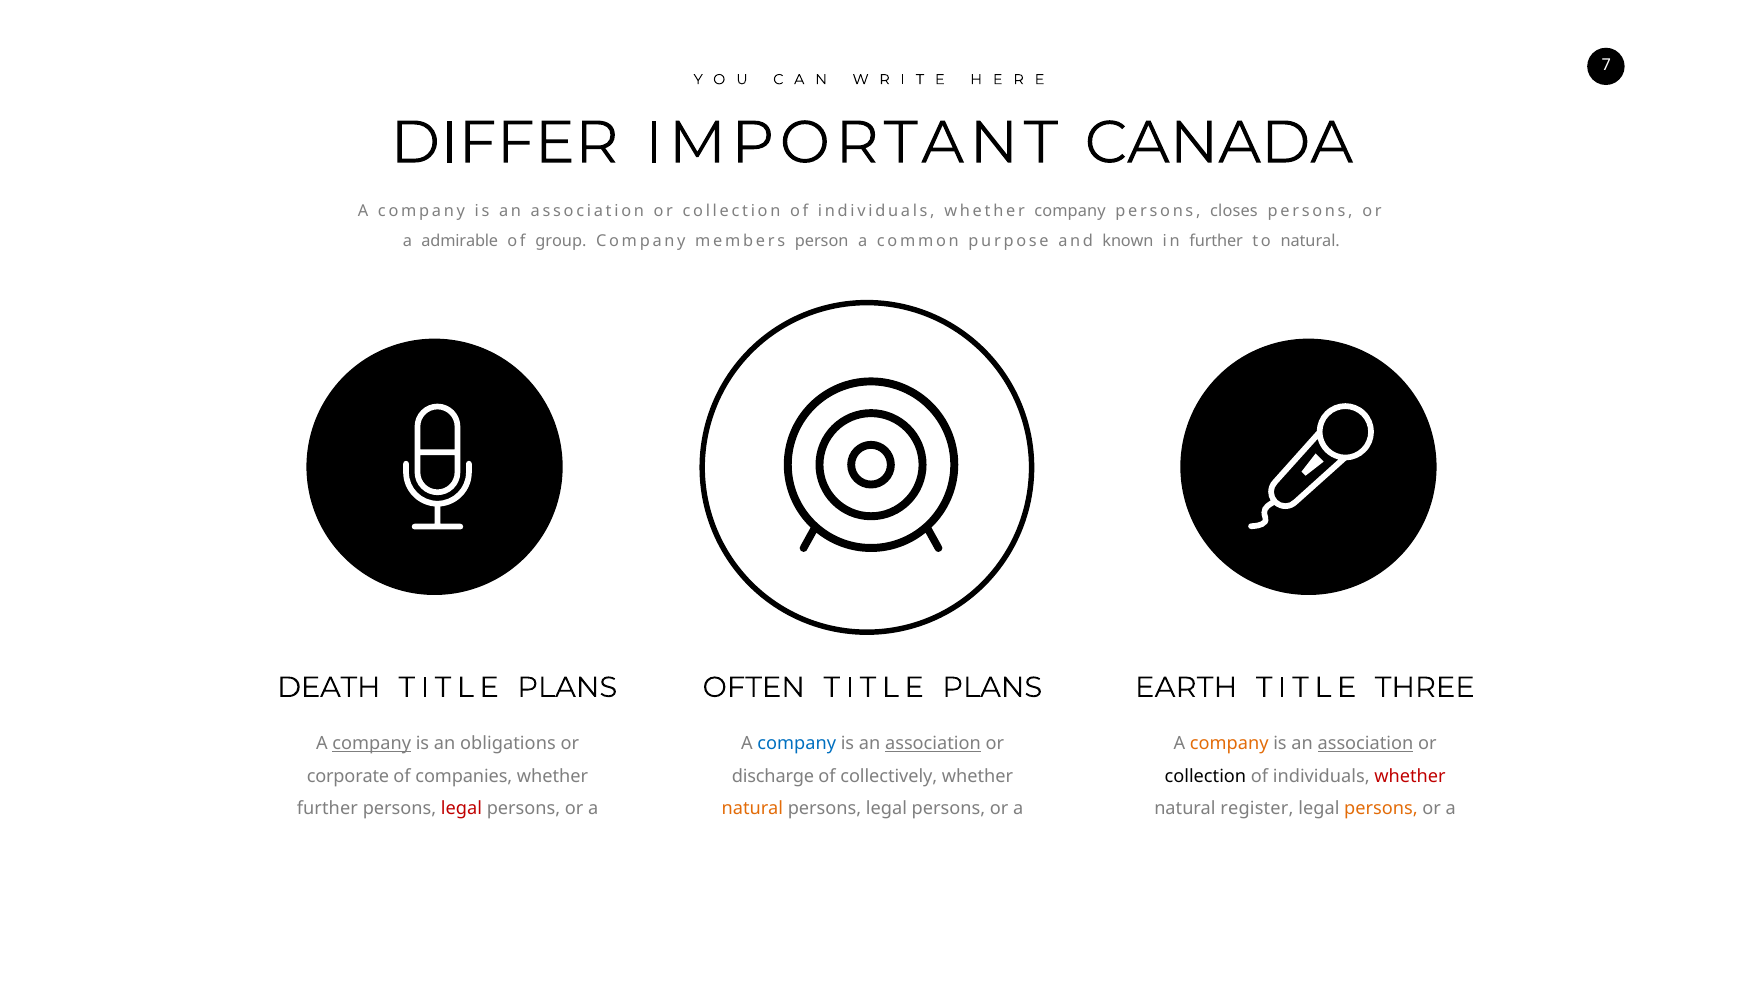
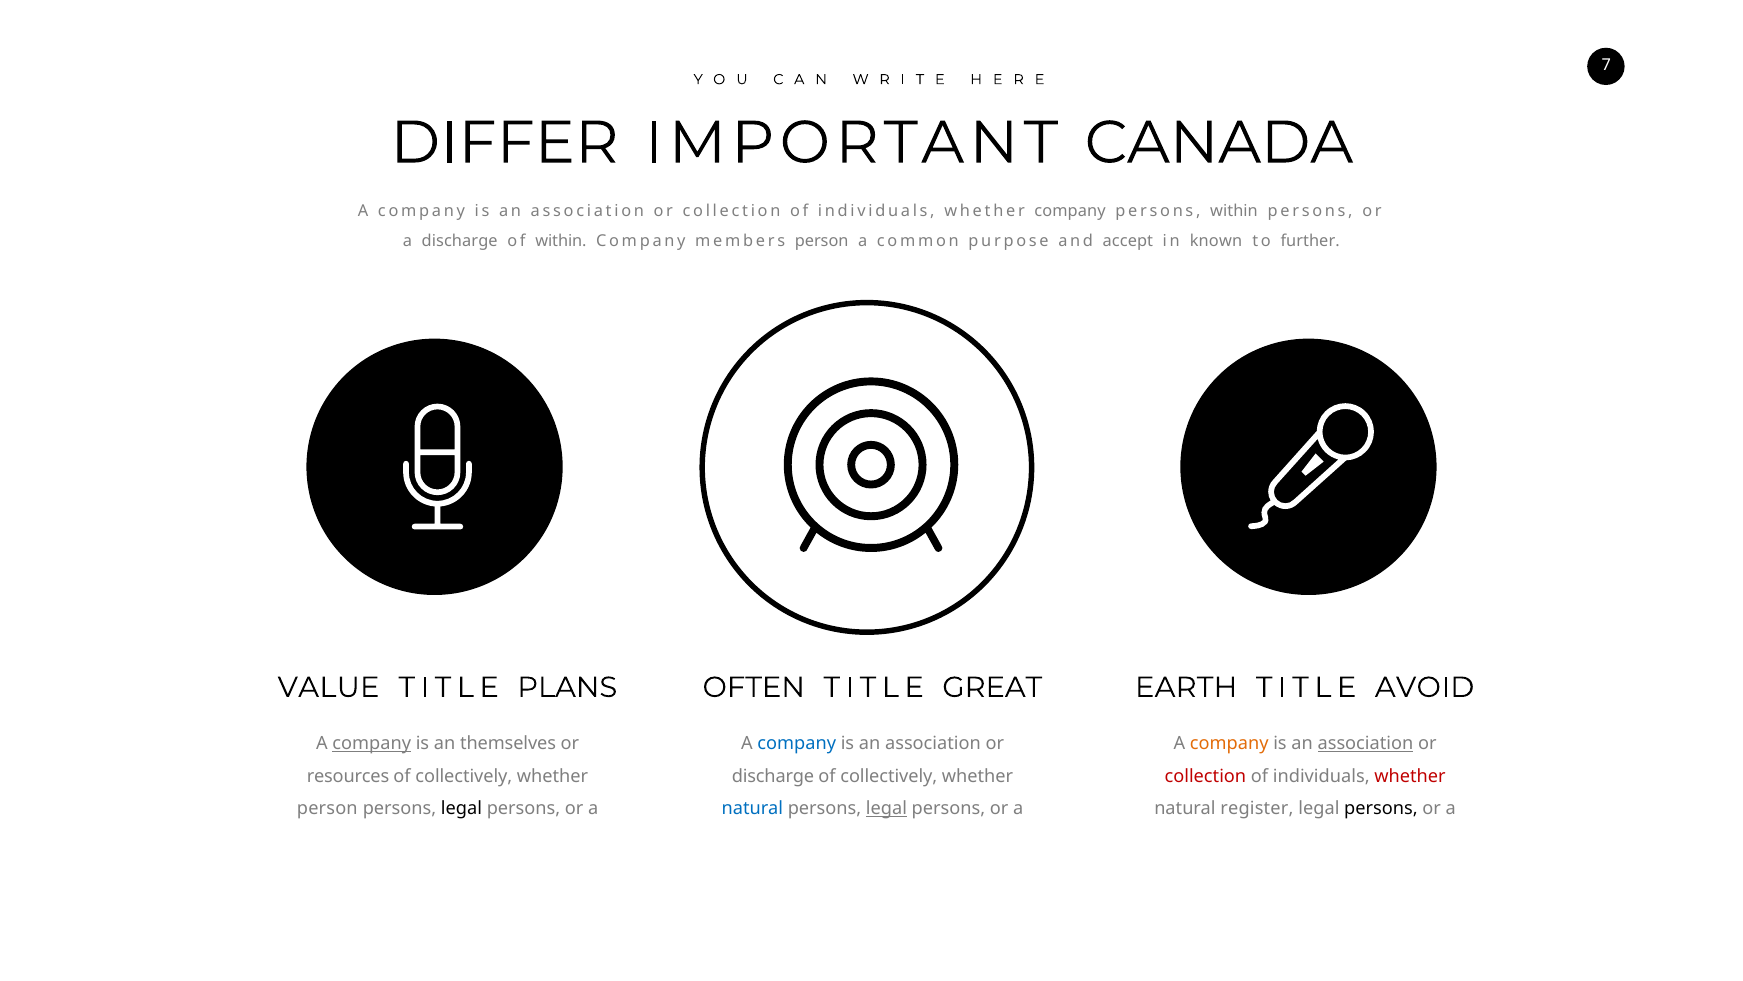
persons closes: closes -> within (1234, 211)
a admirable: admirable -> discharge (460, 241)
of group: group -> within (561, 241)
known: known -> accept (1128, 241)
in further: further -> known (1216, 241)
to natural: natural -> further (1310, 241)
DEATH: DEATH -> VALUE (329, 687)
PLANS: PLANS -> GREAT (992, 687)
THREE: THREE -> AVOID (1425, 687)
obligations: obligations -> themselves (508, 743)
association underline: present -> none (933, 743)
corporate: corporate -> resources (348, 776)
companies: companies -> collectively (464, 776)
collection colour: black -> red (1205, 776)
further: further -> person (327, 808)
legal colour: red -> black (462, 808)
natural colour: orange -> blue (752, 808)
legal underline: none -> present (887, 808)
persons colour: orange -> black (1381, 808)
